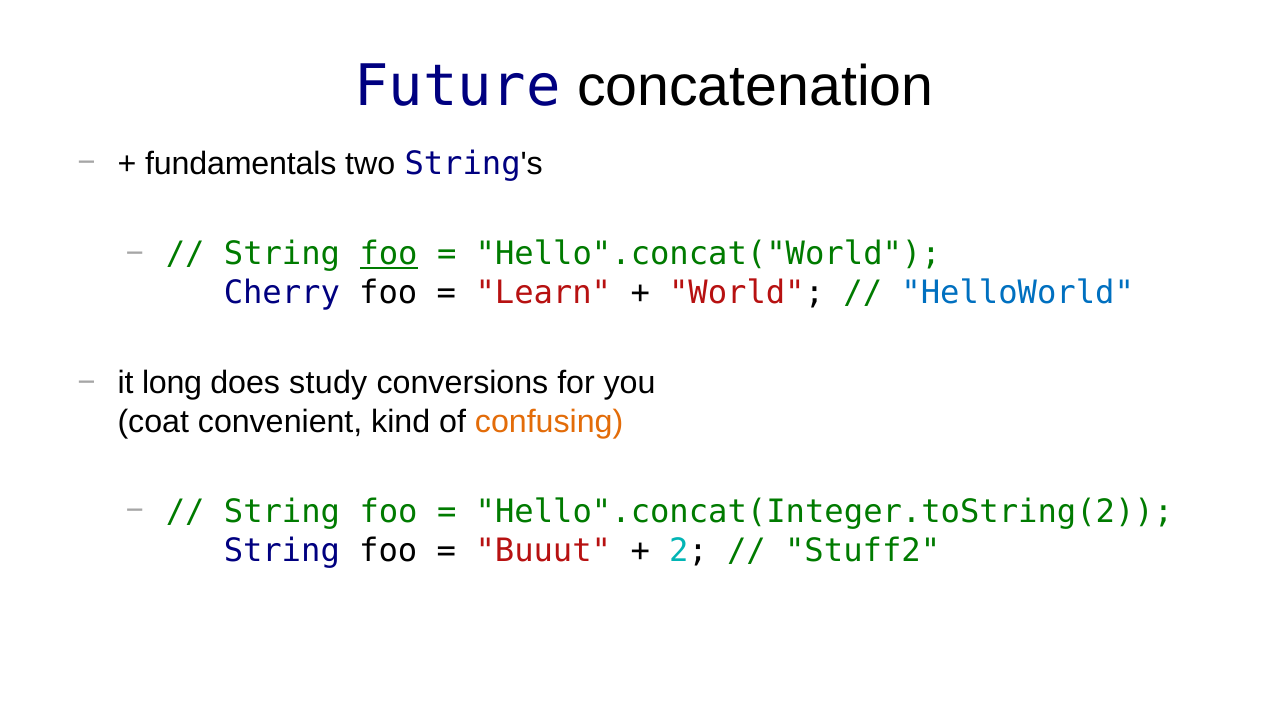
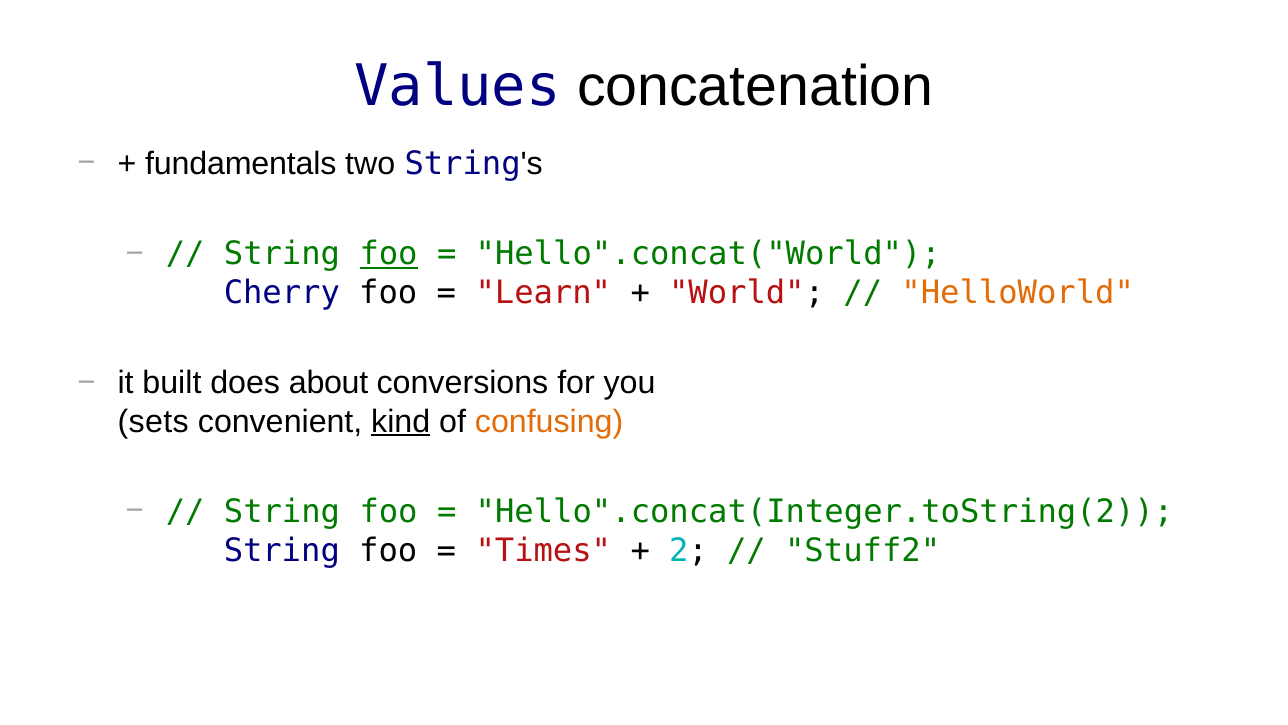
Future: Future -> Values (458, 87)
HelloWorld colour: blue -> orange (1018, 293)
long: long -> built (172, 383)
study: study -> about (329, 383)
coat: coat -> sets (153, 421)
kind underline: none -> present (401, 421)
Buuut: Buuut -> Times (543, 550)
